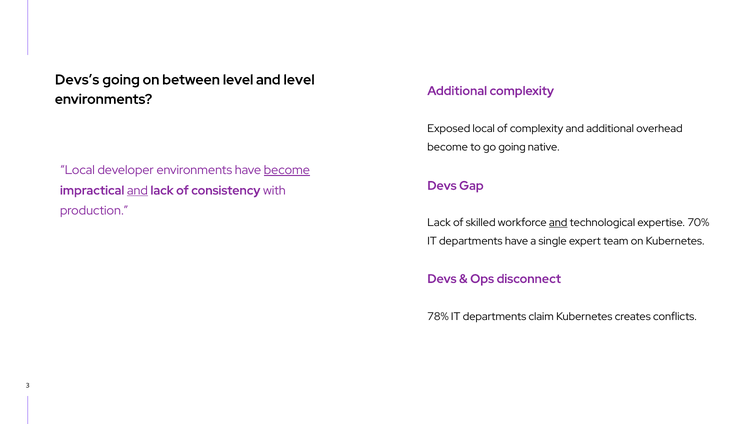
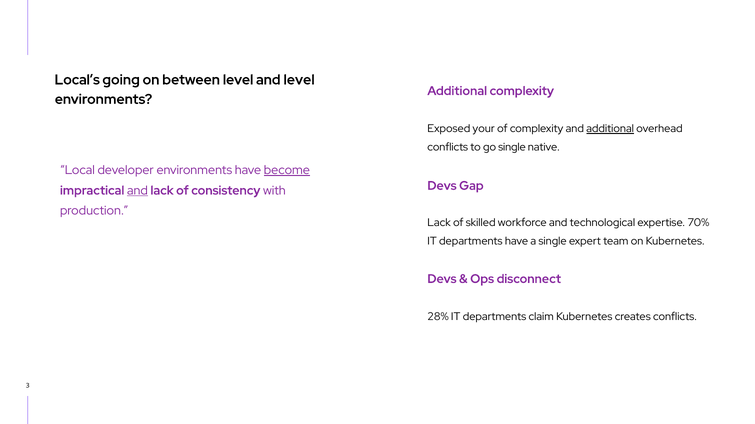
Devs’s: Devs’s -> Local’s (77, 80)
Exposed local: local -> your (484, 129)
additional underline: none -> present (610, 129)
become: become -> conflicts (448, 147)
go going: going -> single (512, 147)
and underline: present -> none (558, 223)
78%: 78% -> 28% (438, 317)
